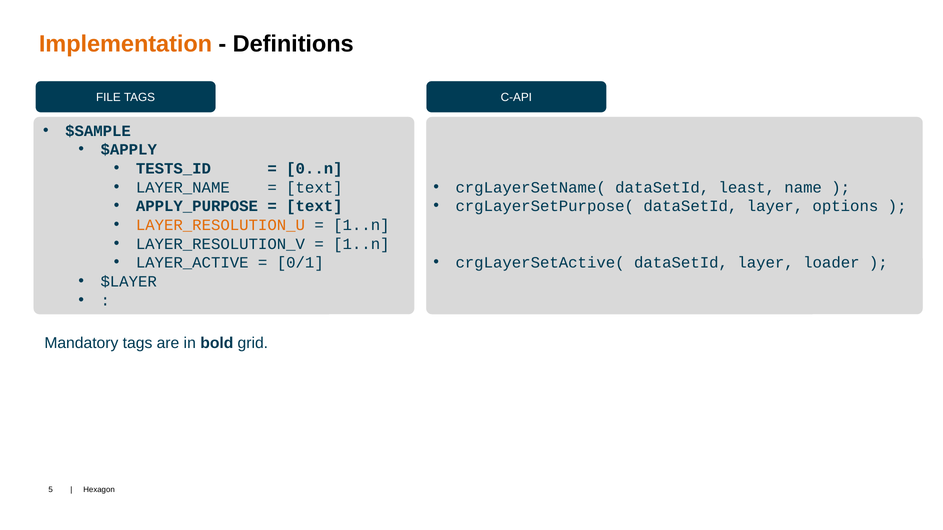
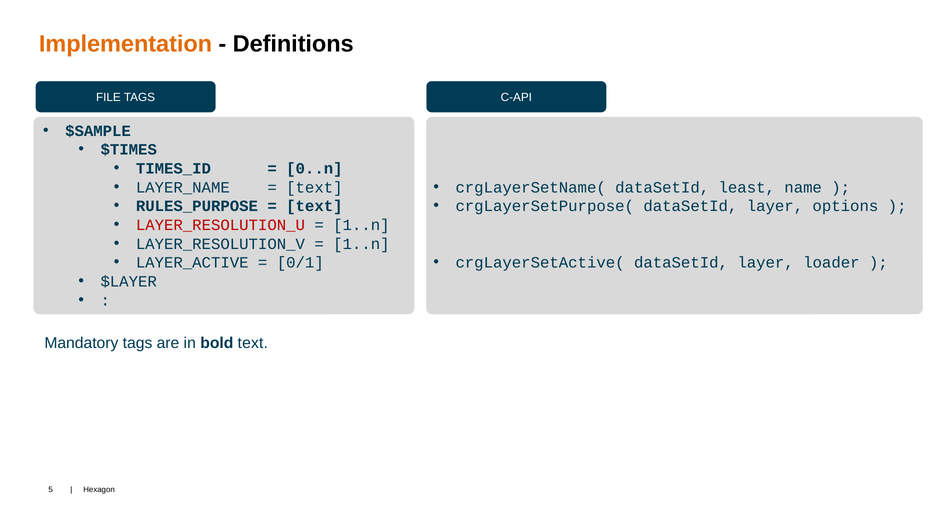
$APPLY: $APPLY -> $TIMES (129, 150)
TESTS_ID: TESTS_ID -> TIMES_ID (173, 169)
APPLY_PURPOSE: APPLY_PURPOSE -> RULES_PURPOSE (197, 206)
LAYER_RESOLUTION_U colour: orange -> red (220, 225)
bold grid: grid -> text (253, 343)
